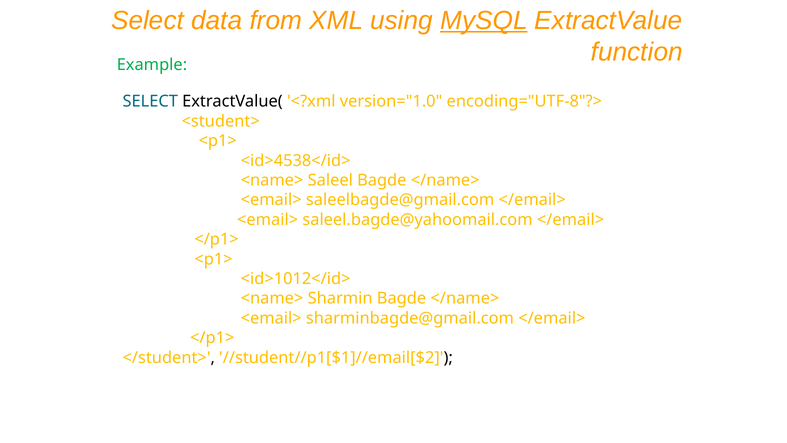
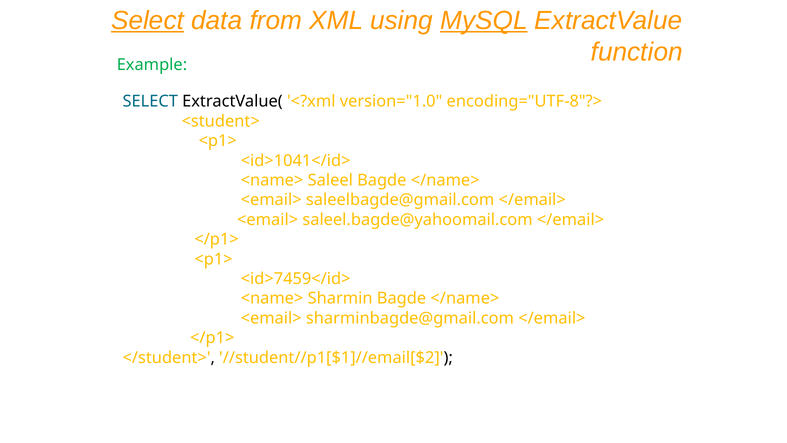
Select underline: none -> present (147, 20)
<id>4538</id>: <id>4538</id> -> <id>1041</id> (296, 161)
<id>1012</id>: <id>1012</id> -> <id>7459</id> (296, 279)
